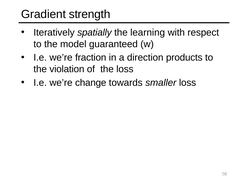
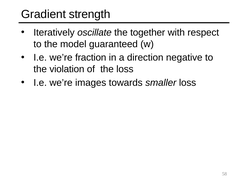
spatially: spatially -> oscillate (94, 33)
learning: learning -> together (148, 33)
products: products -> negative (184, 58)
change: change -> images (91, 83)
